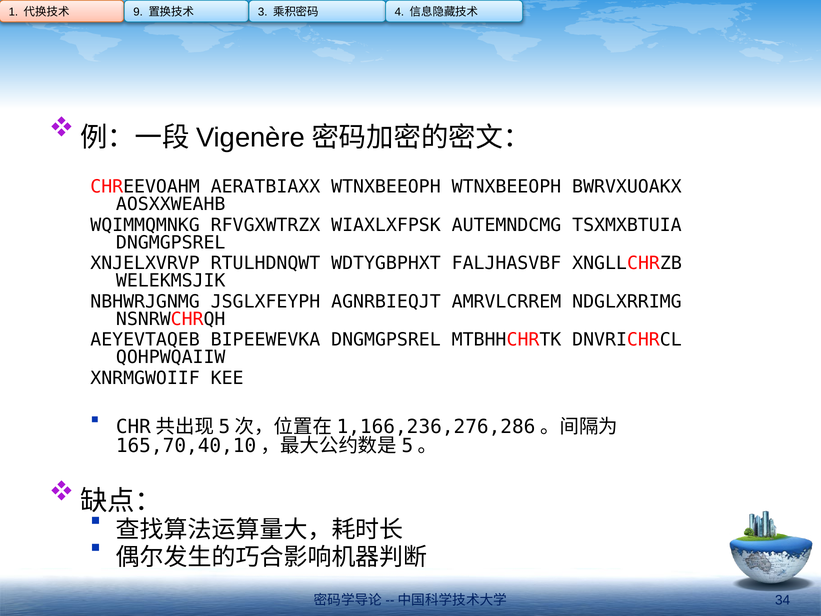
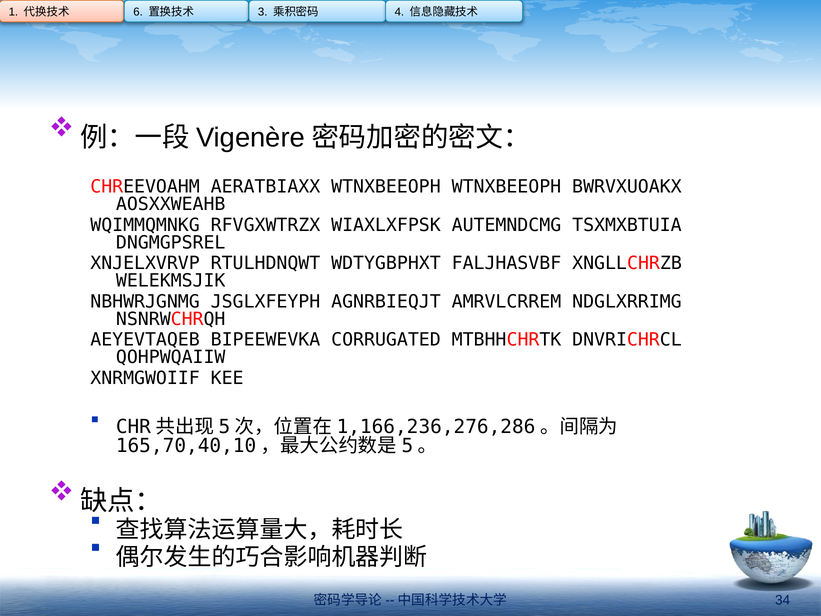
9: 9 -> 6 (138, 12)
BIPEEWEVKA DNGMGPSREL: DNGMGPSREL -> CORRUGATED (386, 340)
